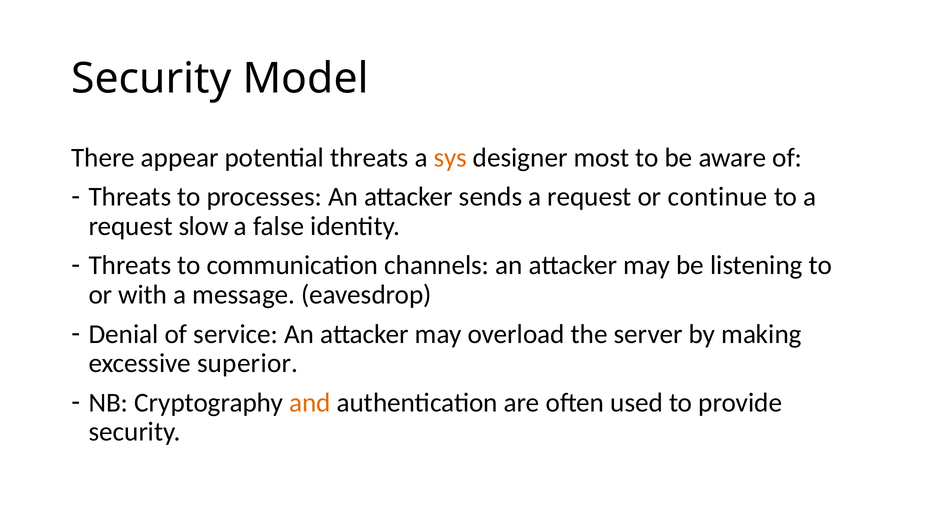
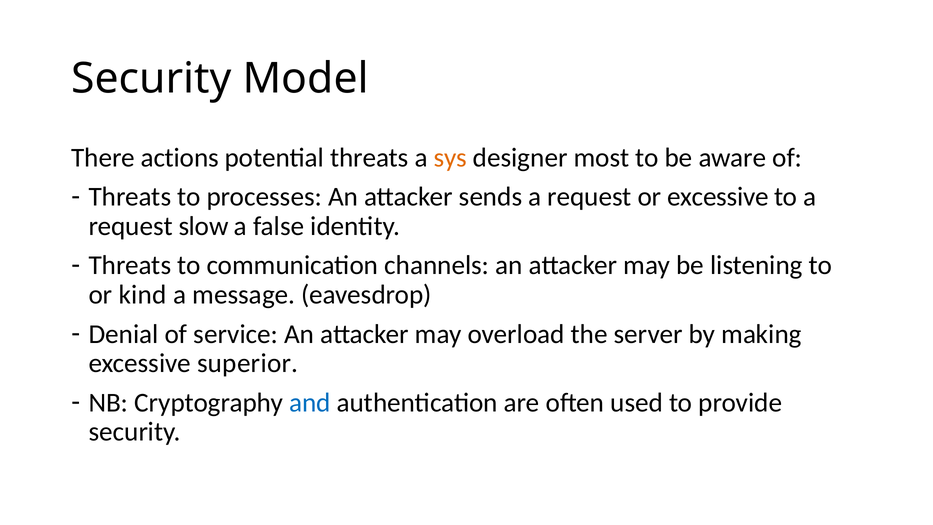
appear: appear -> actions (180, 158)
or continue: continue -> excessive (718, 197)
with: with -> kind (143, 295)
and colour: orange -> blue (310, 402)
